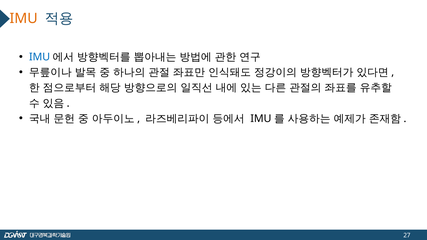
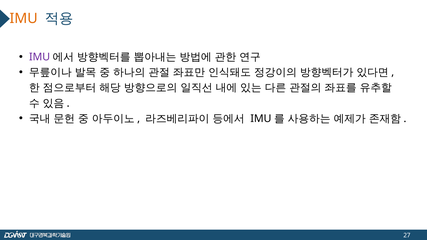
IMU colour: blue -> purple (40, 57)
